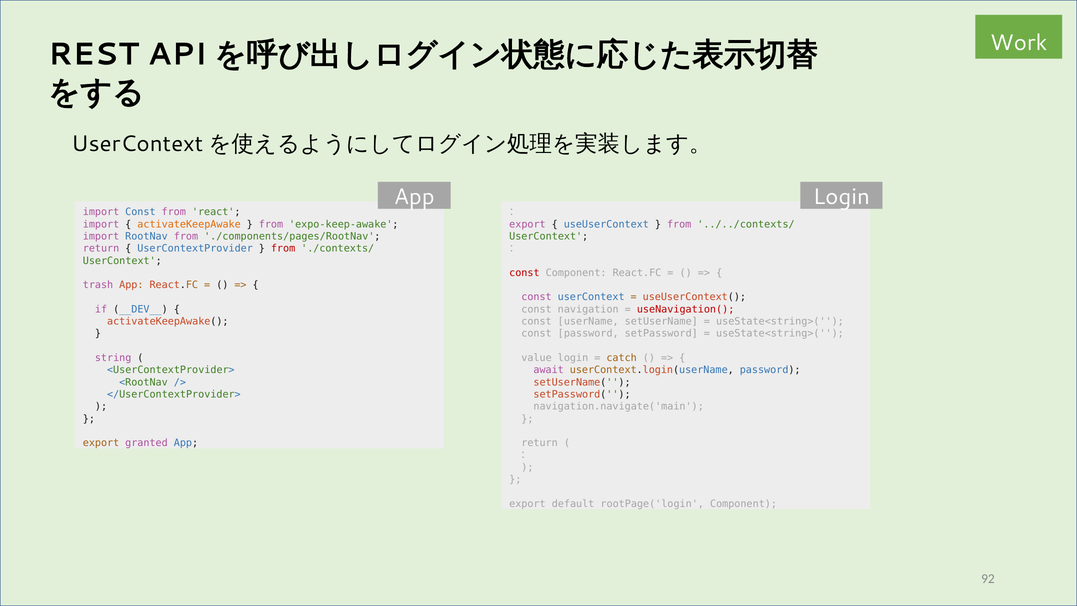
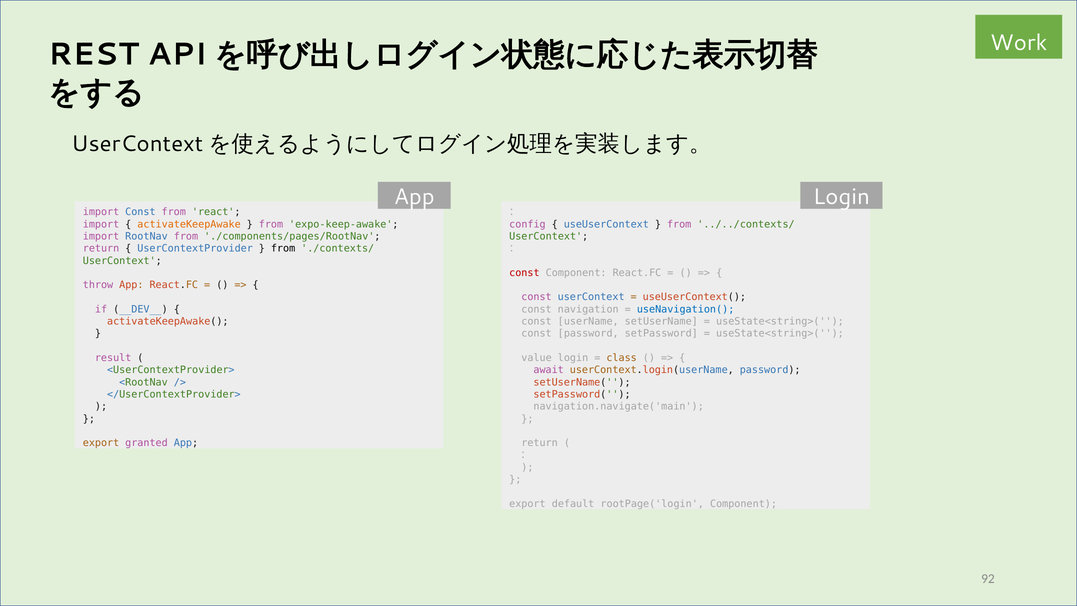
export: export -> config (527, 224)
from colour: red -> black (283, 248)
trash: trash -> throw (98, 285)
useNavigation( colour: red -> blue (686, 309)
string: string -> result (113, 358)
catch: catch -> class (622, 358)
